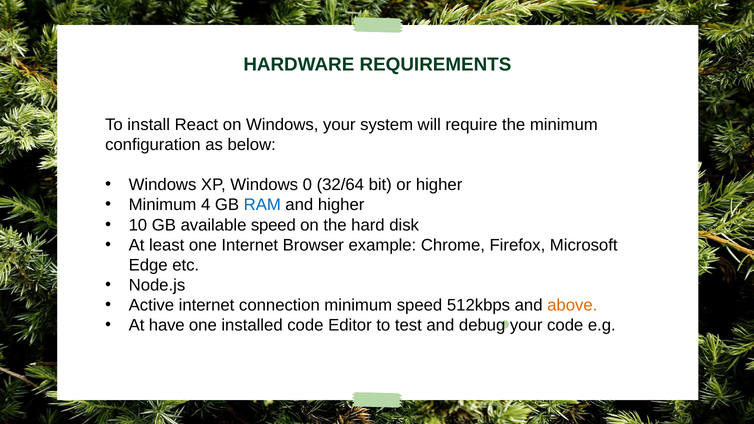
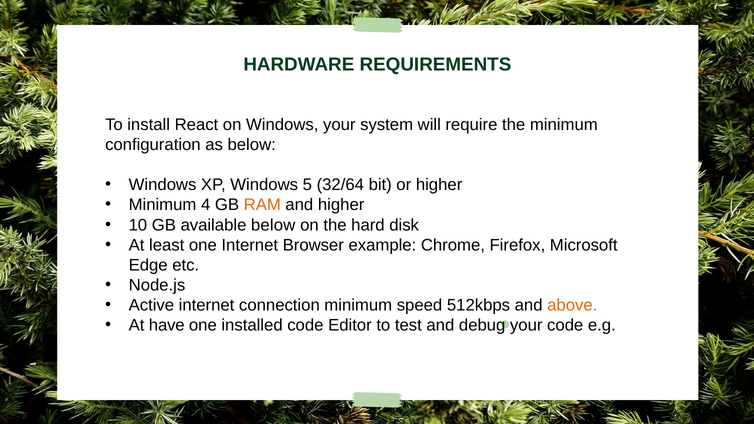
0: 0 -> 5 (307, 185)
RAM colour: blue -> orange (262, 205)
available speed: speed -> below (273, 225)
